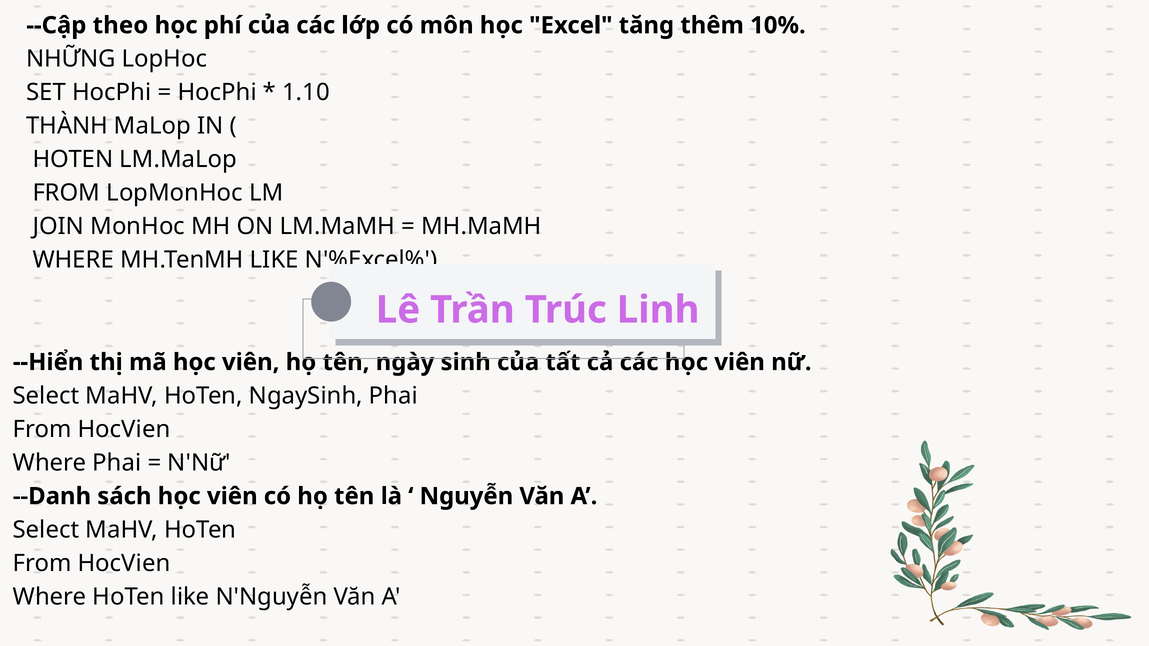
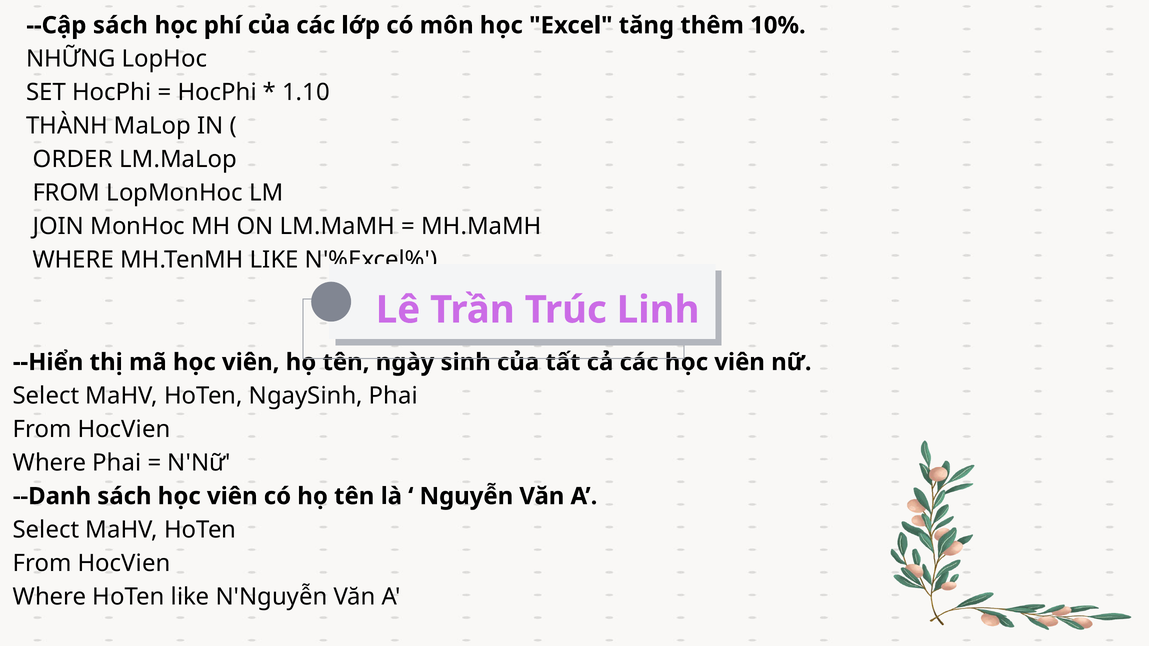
--Cập theo: theo -> sách (120, 25)
HOTEN: HOTEN -> ORDER (73, 159)
